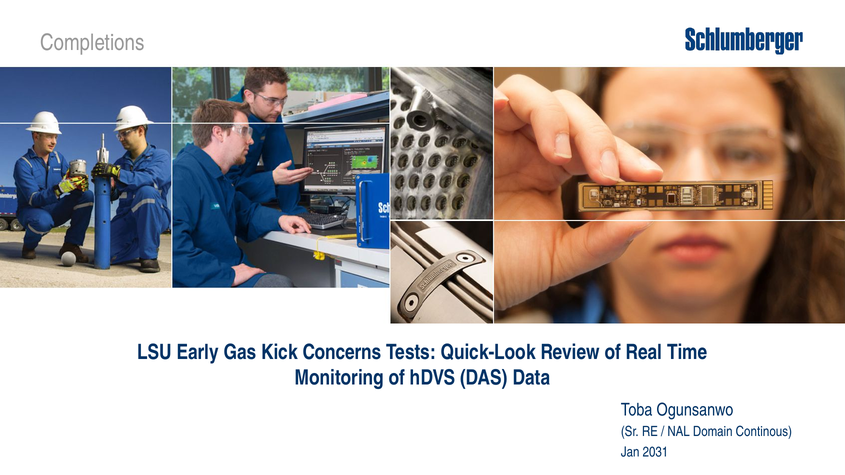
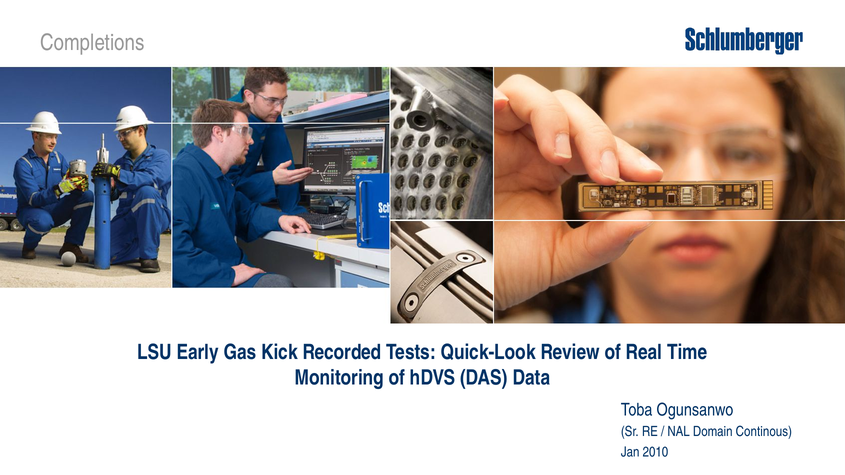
Concerns: Concerns -> Recorded (342, 352)
2031: 2031 -> 2010 (655, 452)
